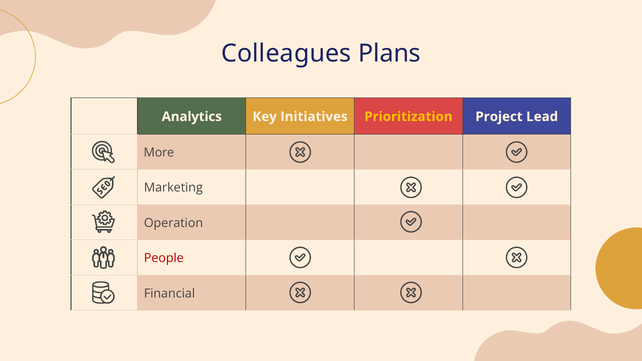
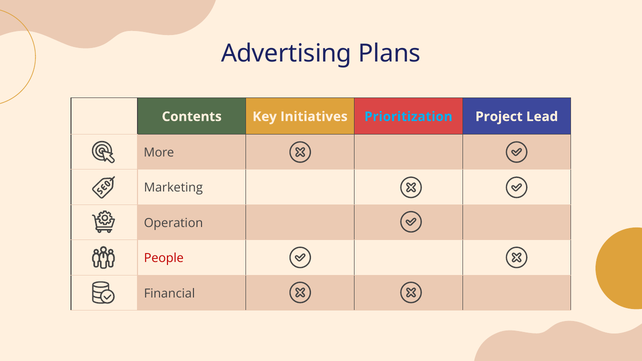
Colleagues: Colleagues -> Advertising (286, 54)
Analytics: Analytics -> Contents (192, 117)
Prioritization colour: yellow -> light blue (408, 117)
